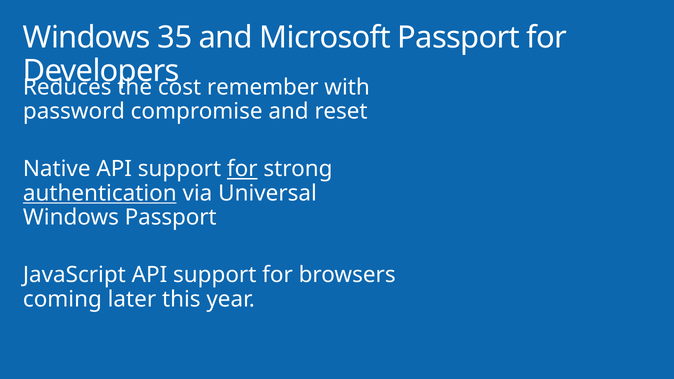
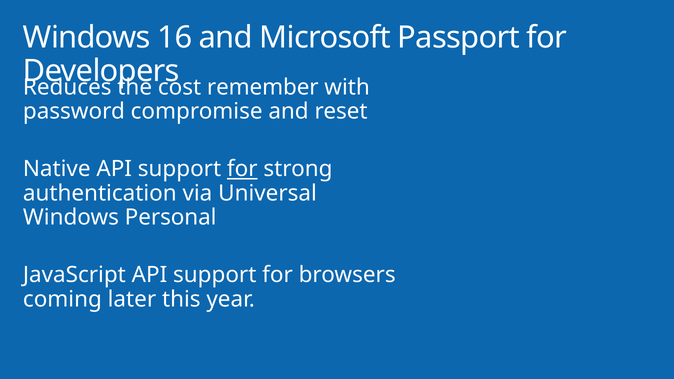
35: 35 -> 16 (175, 38)
authentication underline: present -> none (100, 193)
Windows Passport: Passport -> Personal (171, 218)
